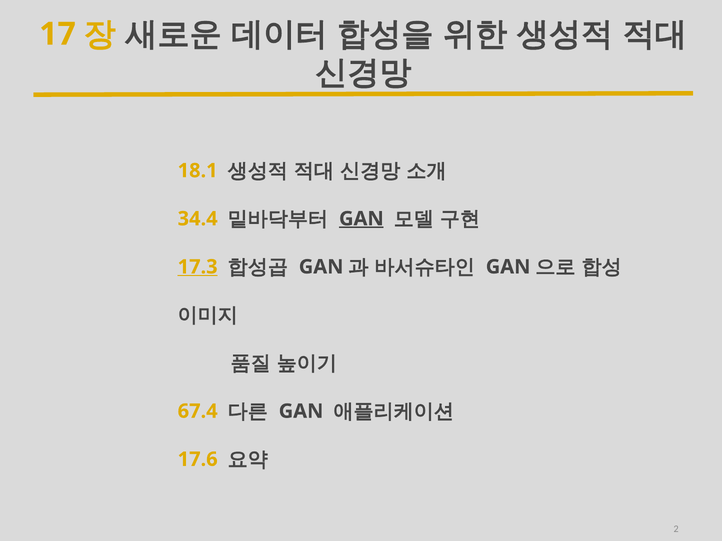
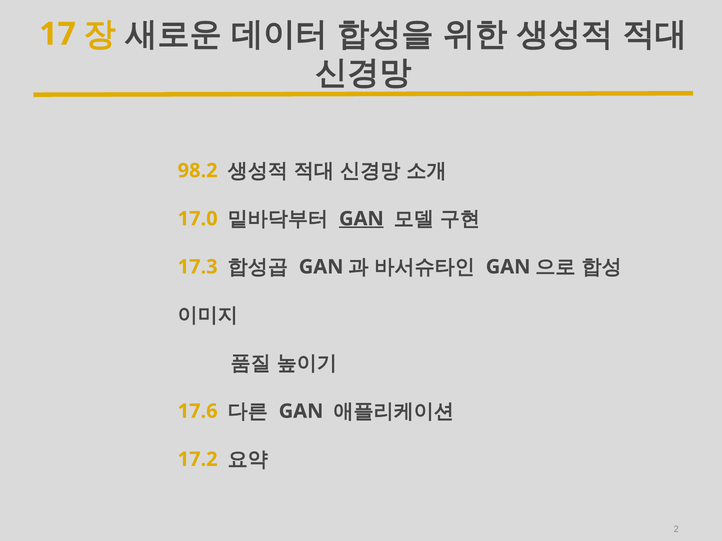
18.1: 18.1 -> 98.2 (198, 171)
34.4: 34.4 -> 17.0 (198, 219)
17.3 underline: present -> none (198, 267)
67.4: 67.4 -> 17.6 (198, 412)
17.6: 17.6 -> 17.2 (198, 460)
